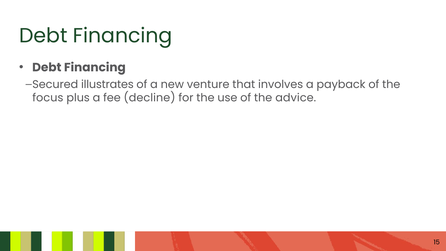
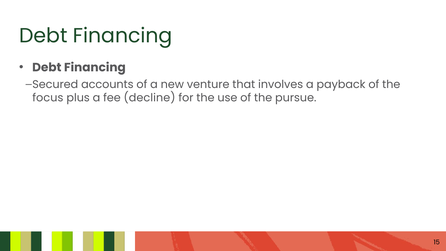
illustrates: illustrates -> accounts (107, 84)
advice: advice -> pursue (296, 98)
